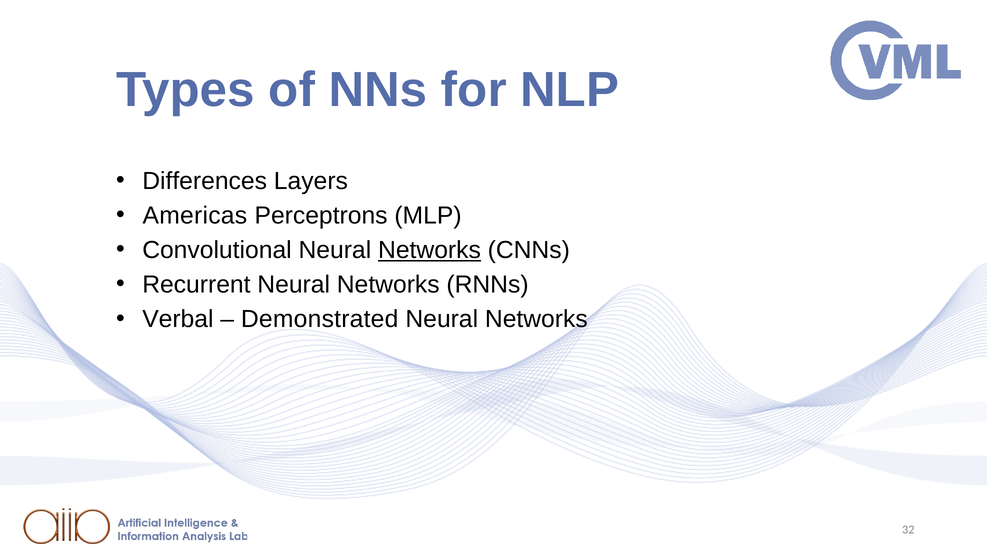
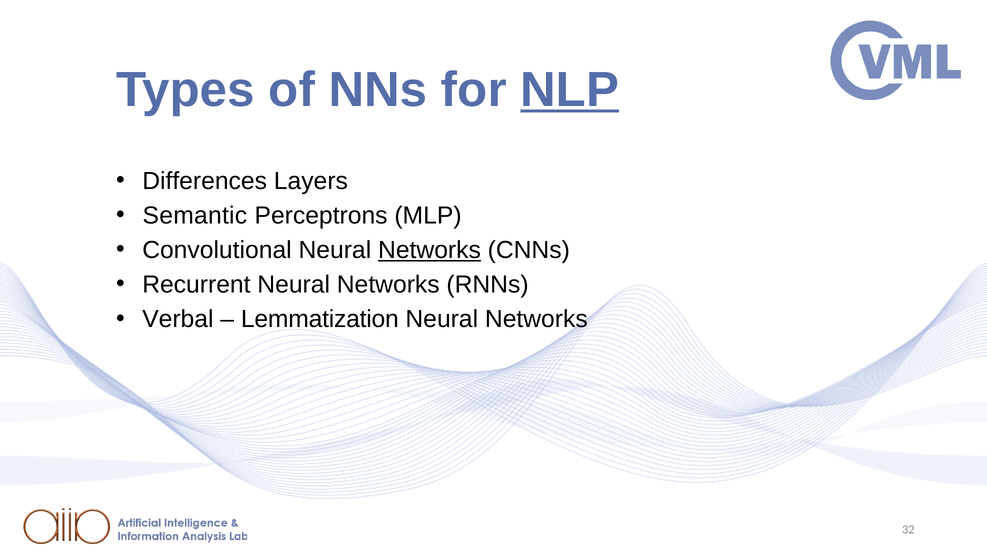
NLP underline: none -> present (570, 90)
Americas: Americas -> Semantic (195, 216)
Demonstrated: Demonstrated -> Lemmatization (320, 319)
